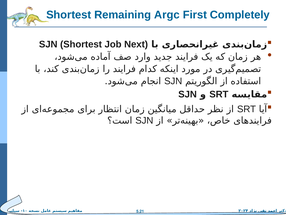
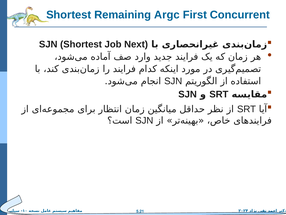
Completely: Completely -> Concurrent (240, 15)
